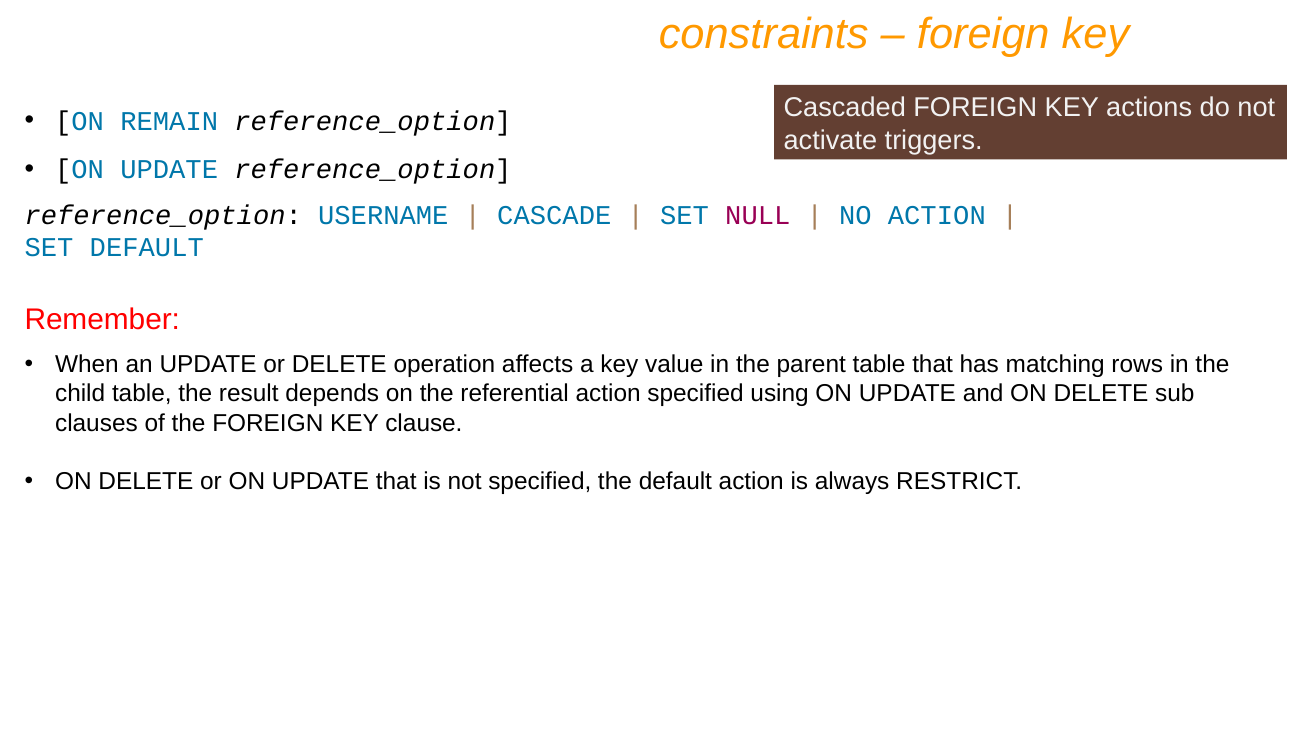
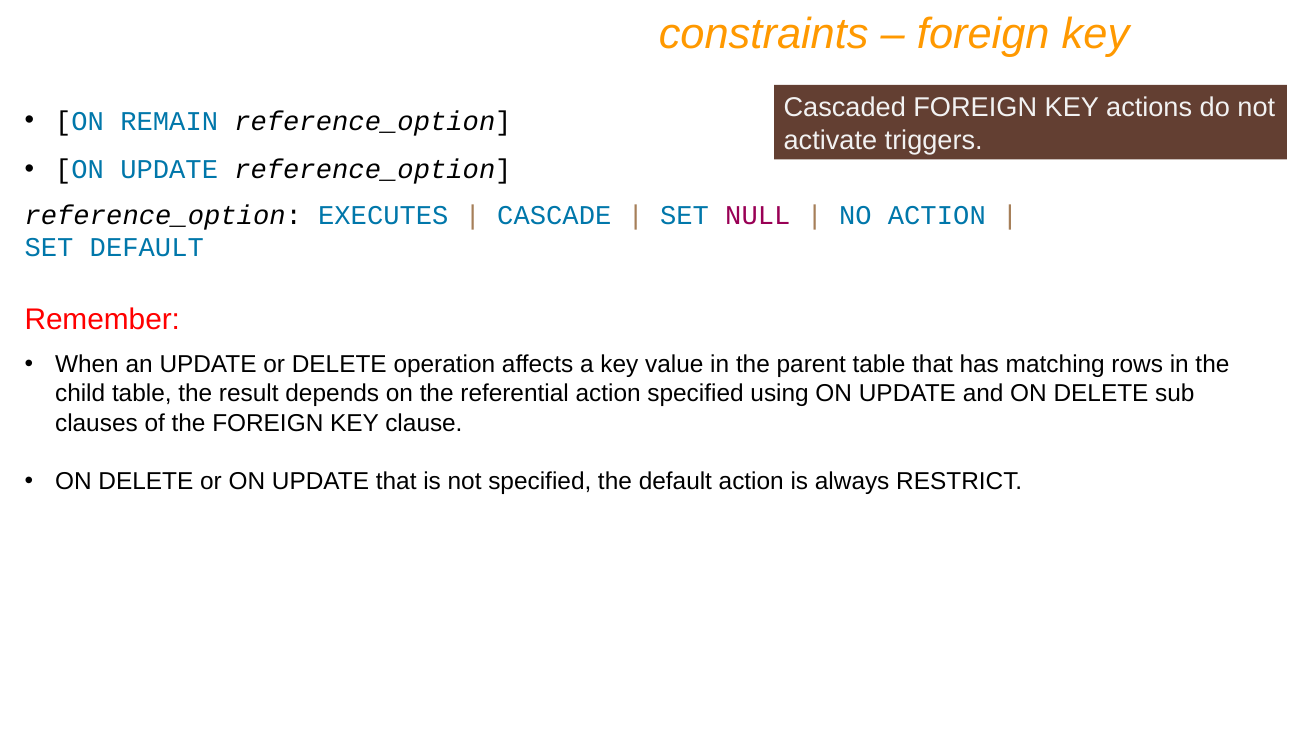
USERNAME: USERNAME -> EXECUTES (383, 216)
